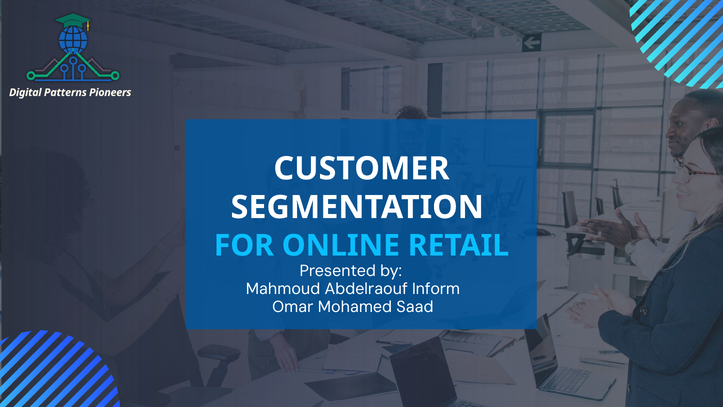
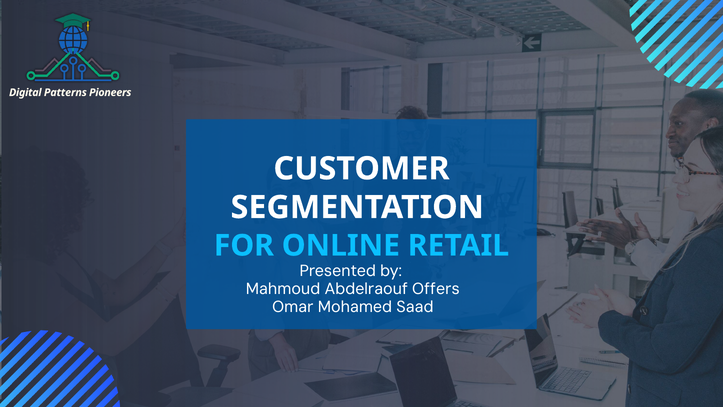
Inform: Inform -> Offers (436, 289)
